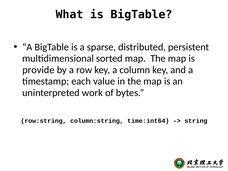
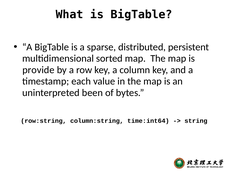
work: work -> been (92, 93)
